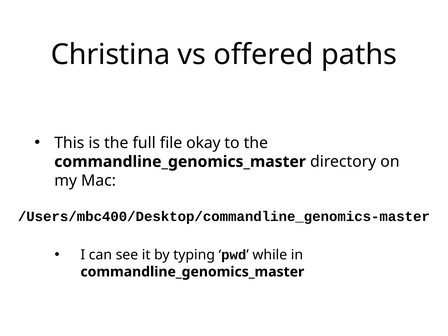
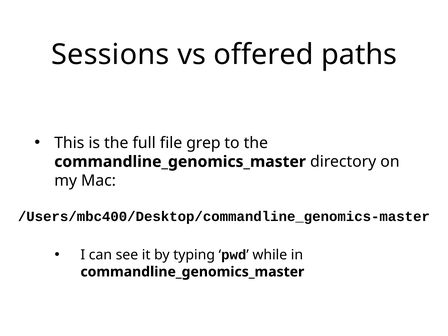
Christina: Christina -> Sessions (110, 55)
okay: okay -> grep (203, 143)
